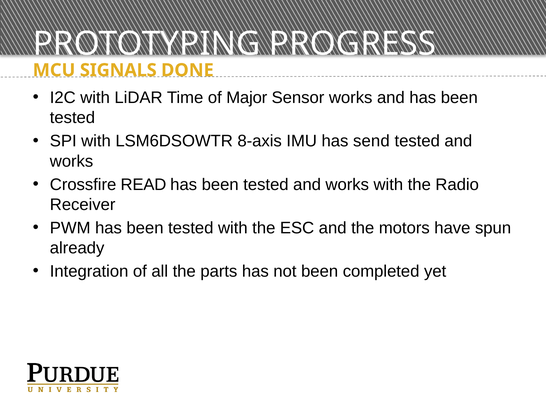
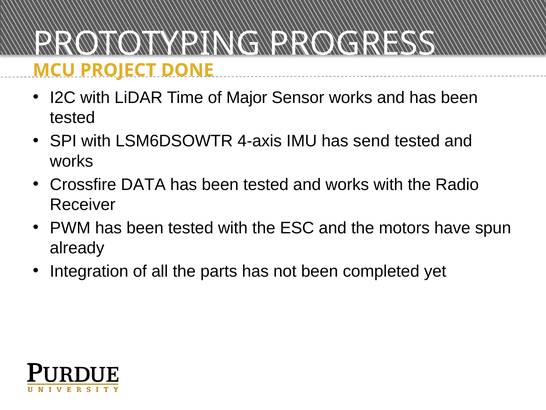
SIGNALS: SIGNALS -> PROJECT (118, 70)
8-axis: 8-axis -> 4-axis (260, 141)
READ: READ -> DATA (143, 184)
